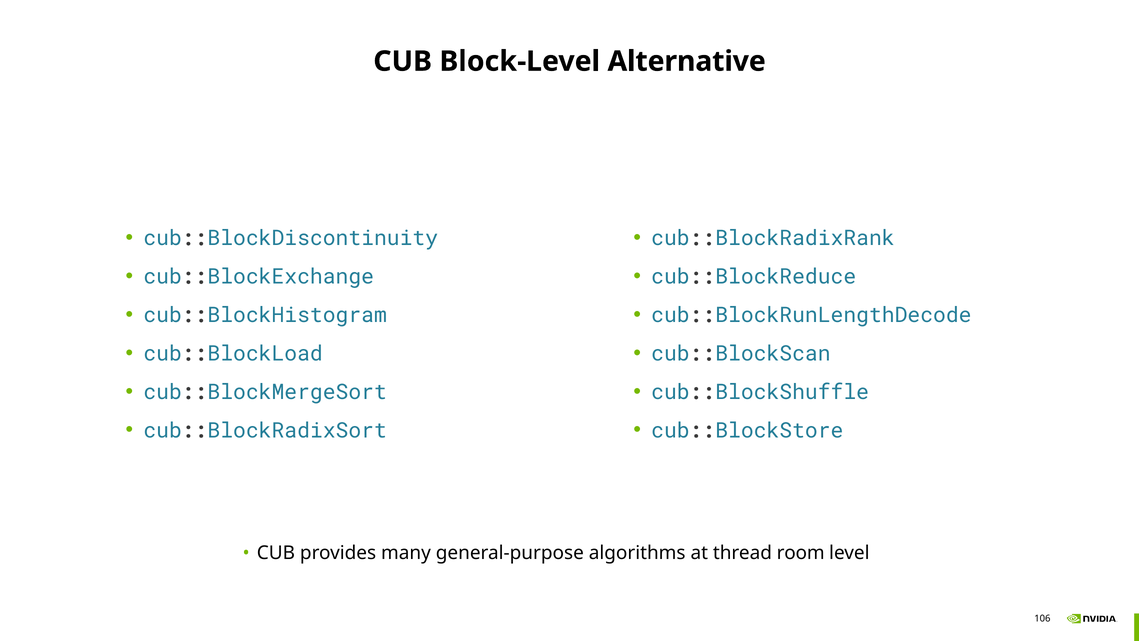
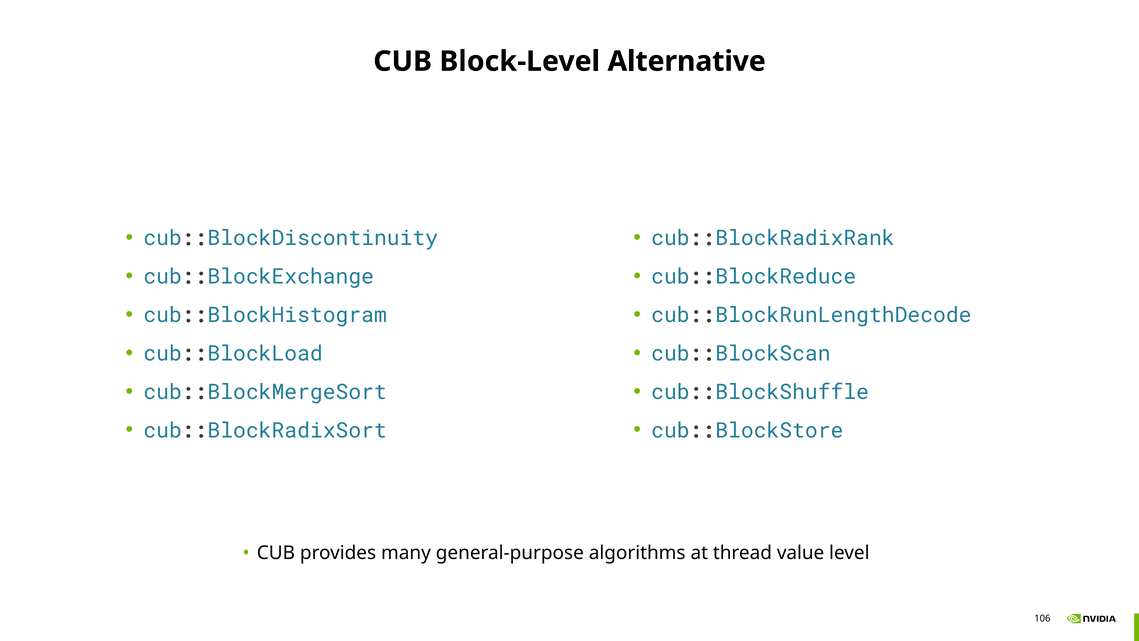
room: room -> value (801, 553)
